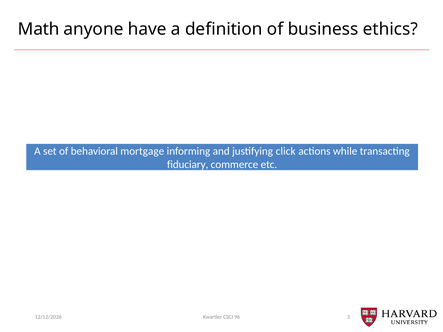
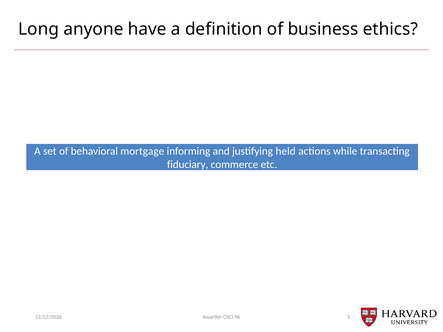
Math: Math -> Long (39, 29)
click: click -> held (286, 151)
